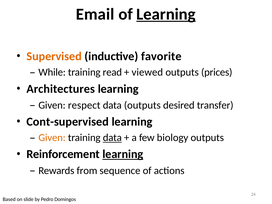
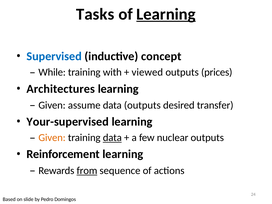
Email: Email -> Tasks (95, 14)
Supervised colour: orange -> blue (54, 56)
favorite: favorite -> concept (161, 56)
read: read -> with (112, 72)
respect: respect -> assume (84, 105)
Cont-supervised: Cont-supervised -> Your-supervised (68, 122)
biology: biology -> nuclear (173, 138)
learning underline: present -> none (123, 154)
from underline: none -> present (87, 171)
